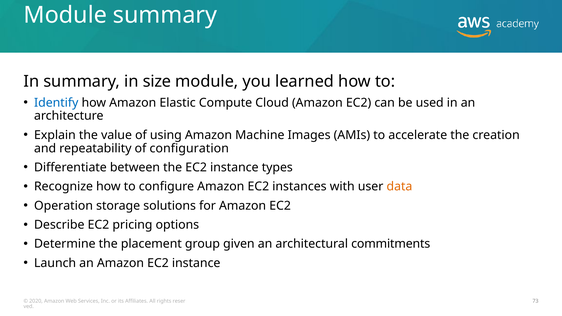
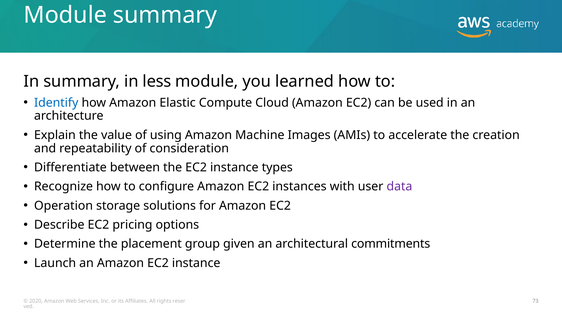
size: size -> less (157, 81)
configuration: configuration -> consideration (189, 148)
data colour: orange -> purple (399, 187)
